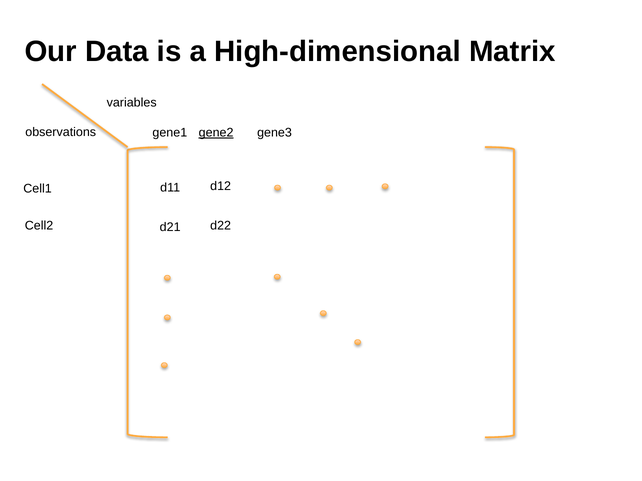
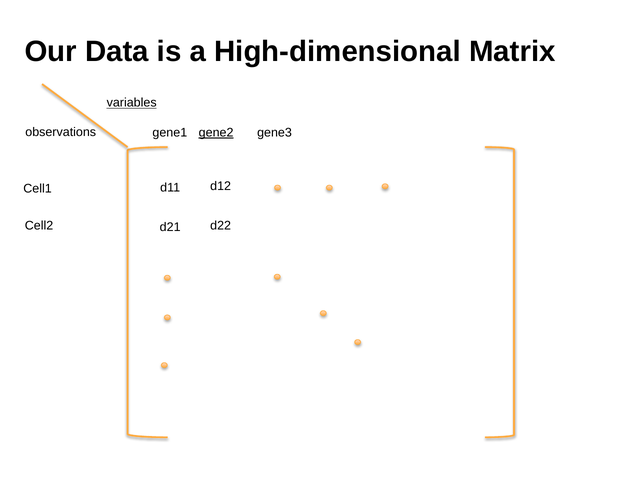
variables underline: none -> present (132, 103)
